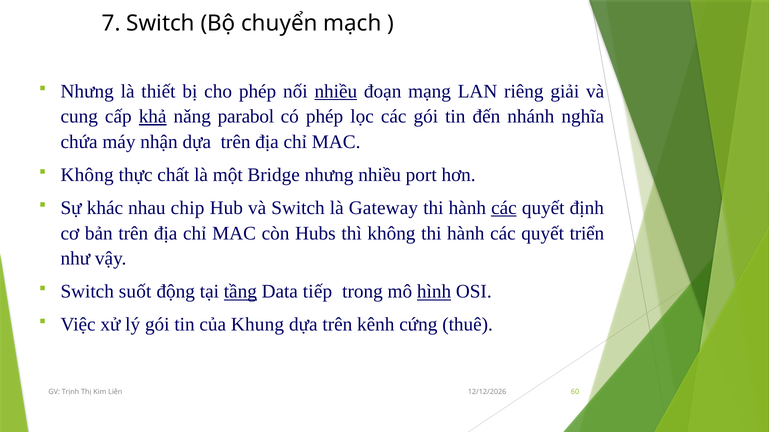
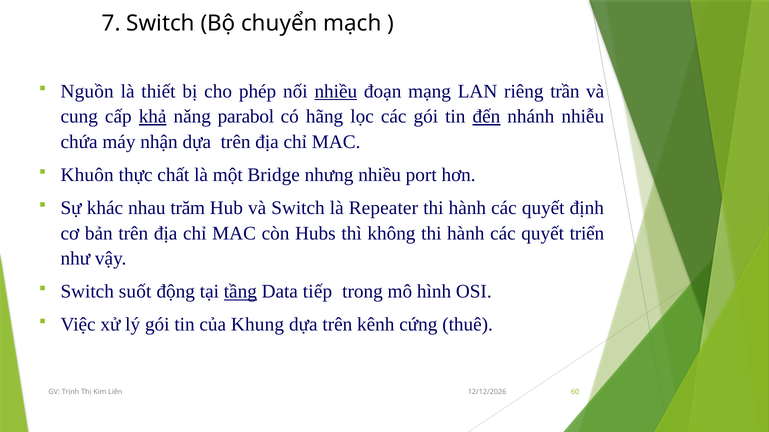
Nhưng: Nhưng -> Nguồn (87, 91)
giải: giải -> trần (565, 91)
có phép: phép -> hãng (325, 117)
đến underline: none -> present (486, 117)
nghĩa: nghĩa -> nhiễu (583, 117)
Không: Không -> Khuôn (87, 175)
chip: chip -> trăm (188, 208)
Gateway: Gateway -> Repeater (383, 208)
các underline: present -> none (504, 208)
hình underline: present -> none (434, 292)
